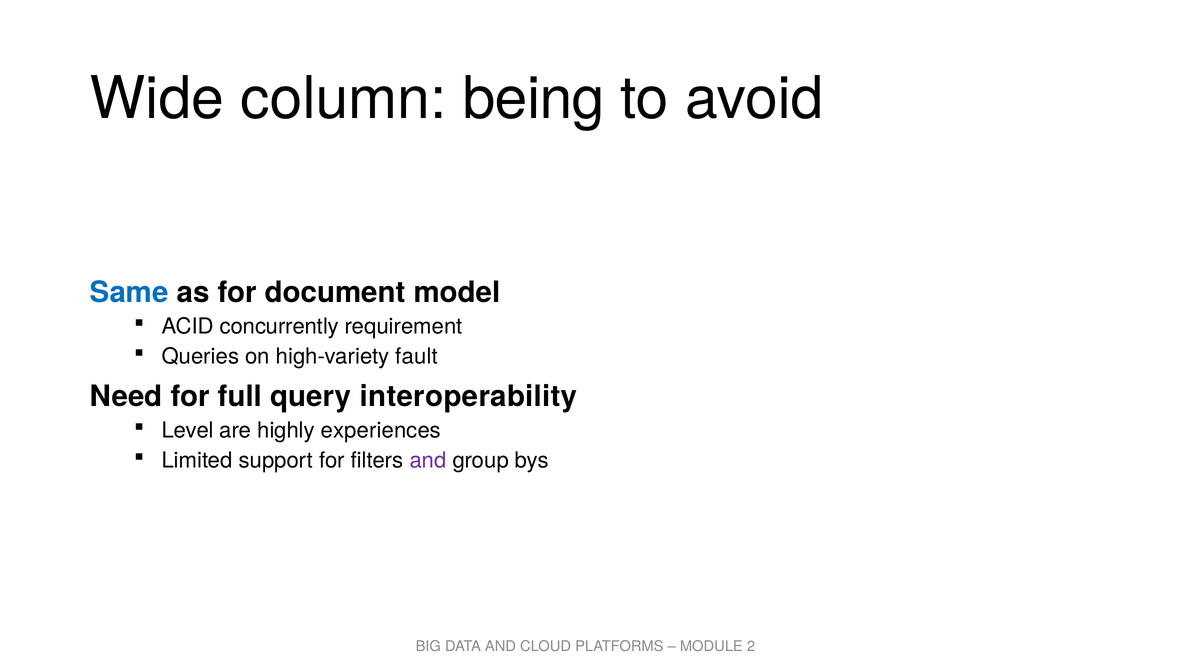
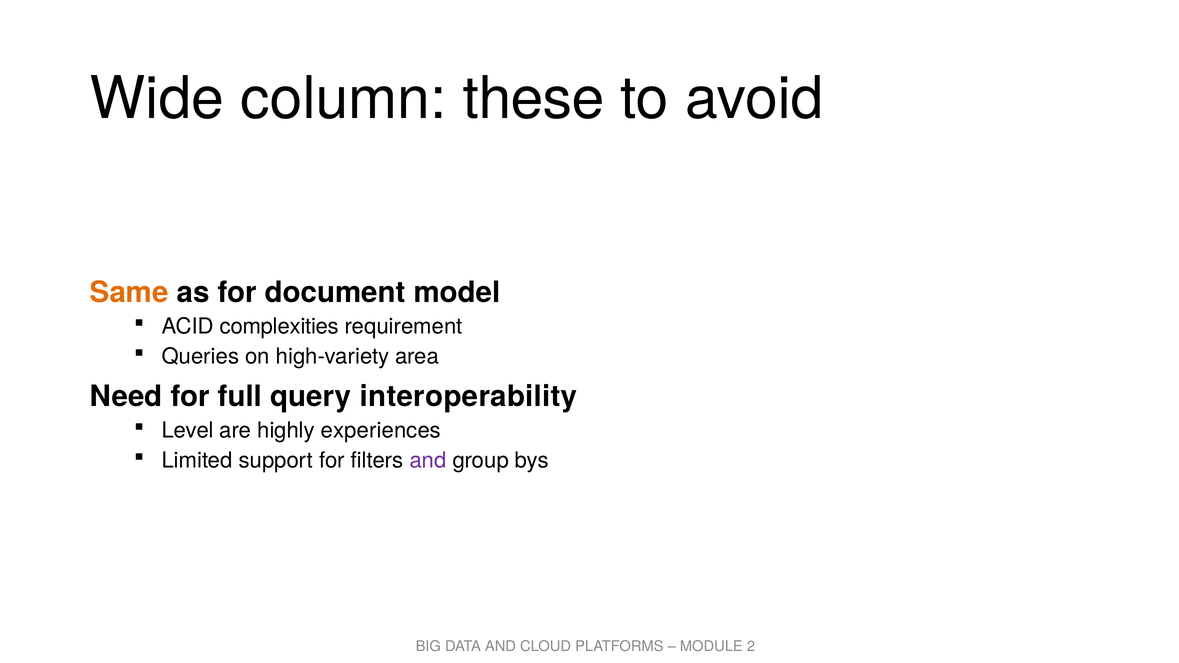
being: being -> these (534, 99)
Same colour: blue -> orange (129, 293)
concurrently: concurrently -> complexities (279, 327)
fault: fault -> area (417, 357)
